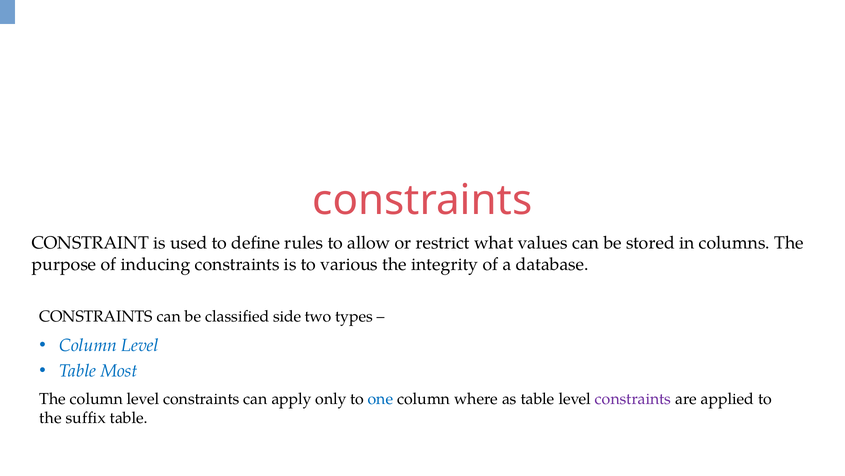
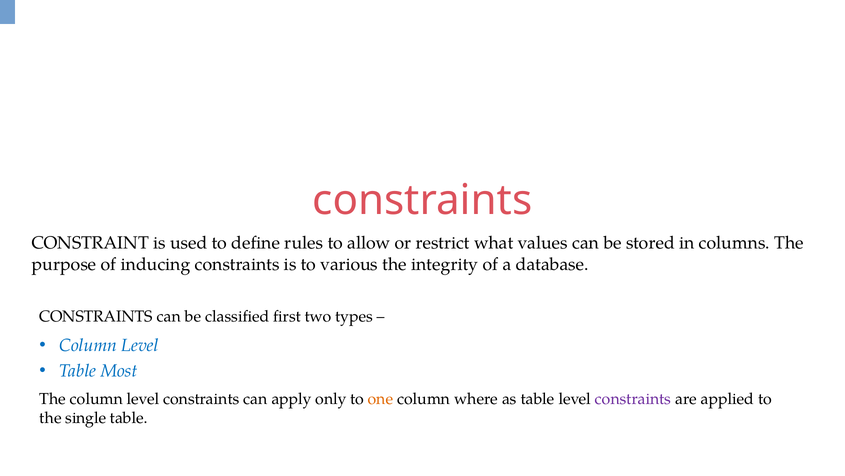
side: side -> first (287, 316)
one colour: blue -> orange (381, 399)
suffix: suffix -> single (86, 418)
